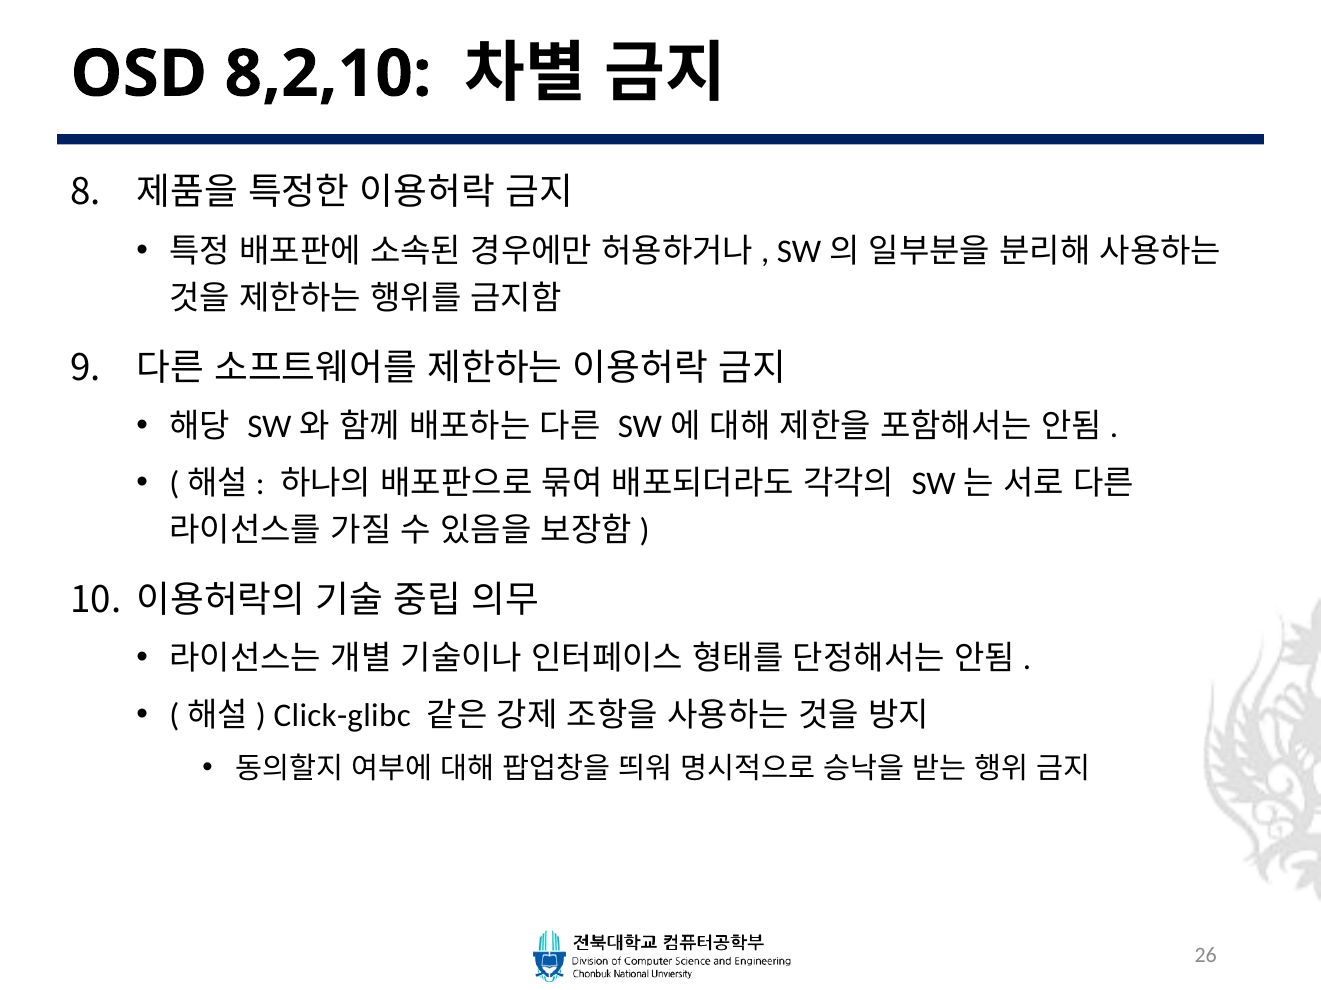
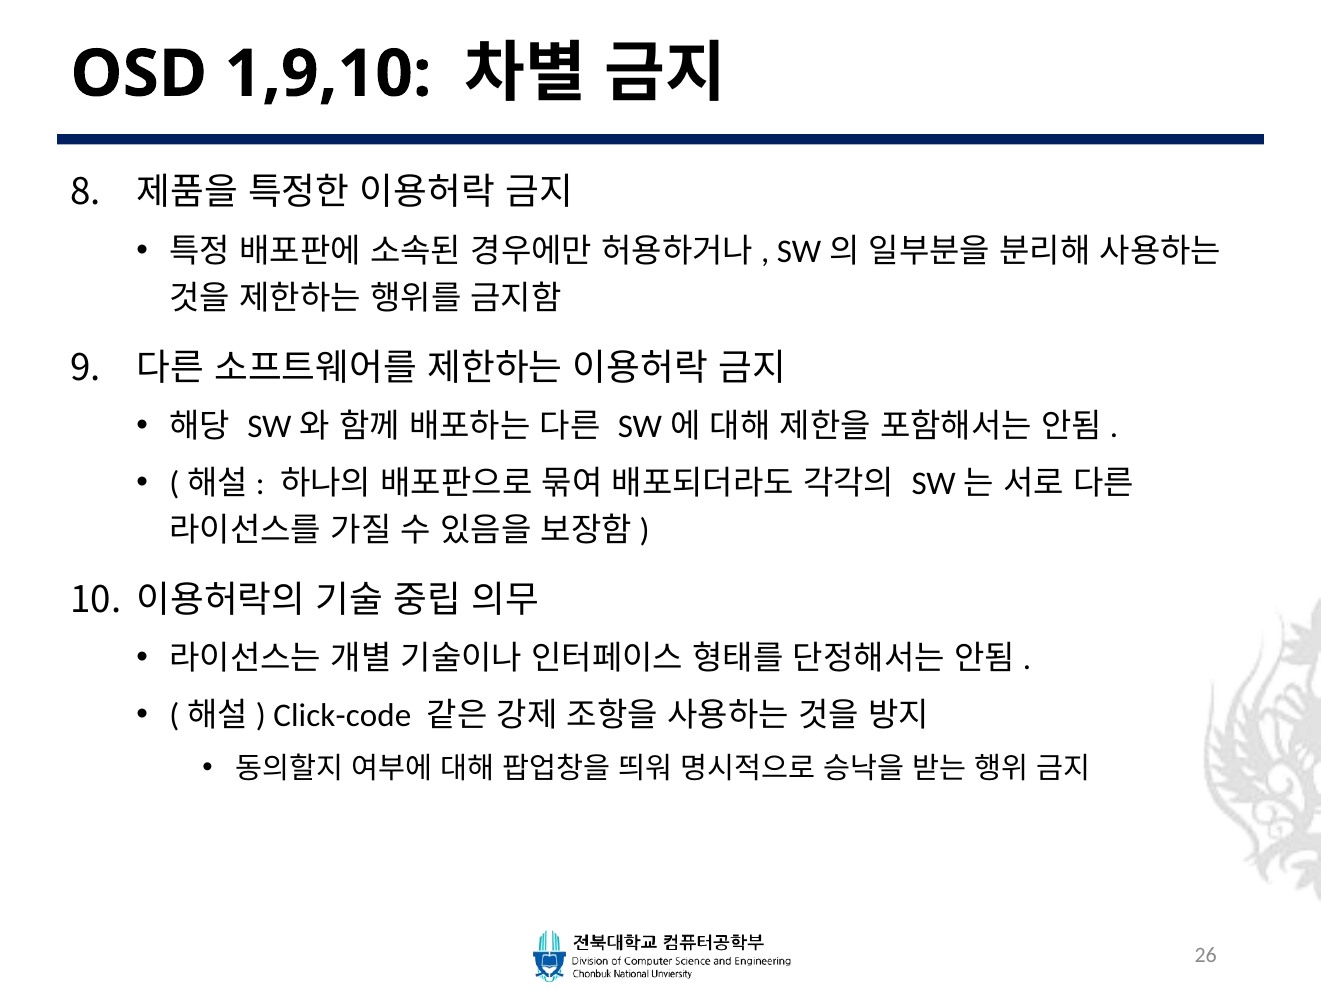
8,2,10: 8,2,10 -> 1,9,10 (328, 74)
Click-glibc: Click-glibc -> Click-code (342, 716)
